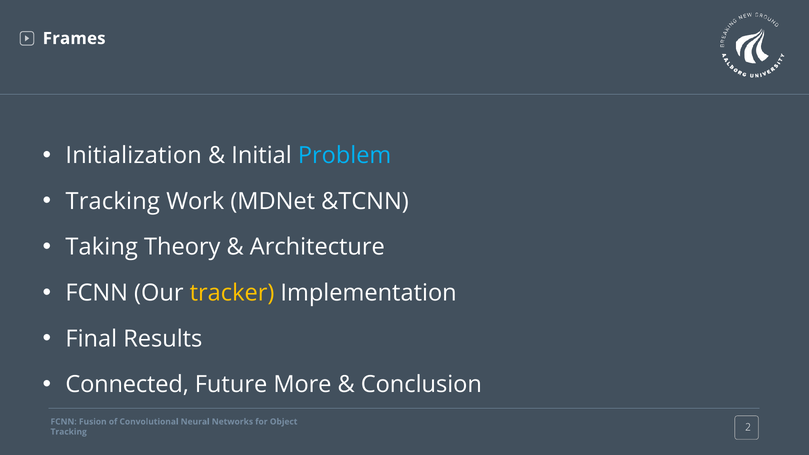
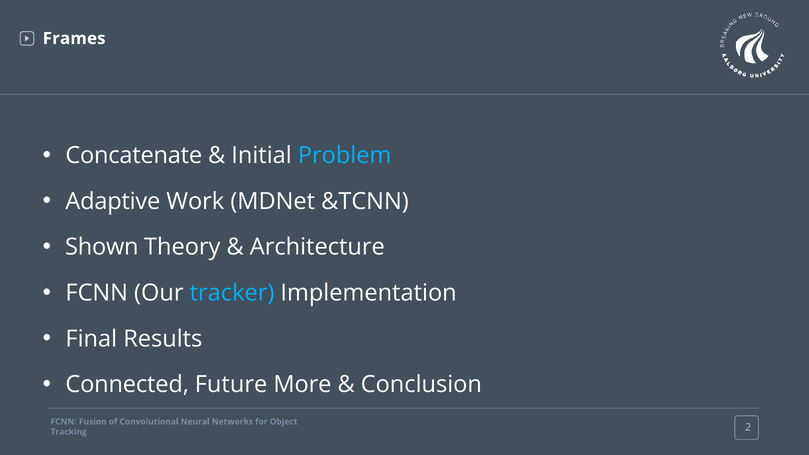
Initialization: Initialization -> Concatenate (134, 156)
Tracking: Tracking -> Adaptive (113, 201)
Taking: Taking -> Shown (102, 247)
tracker colour: yellow -> light blue (232, 293)
